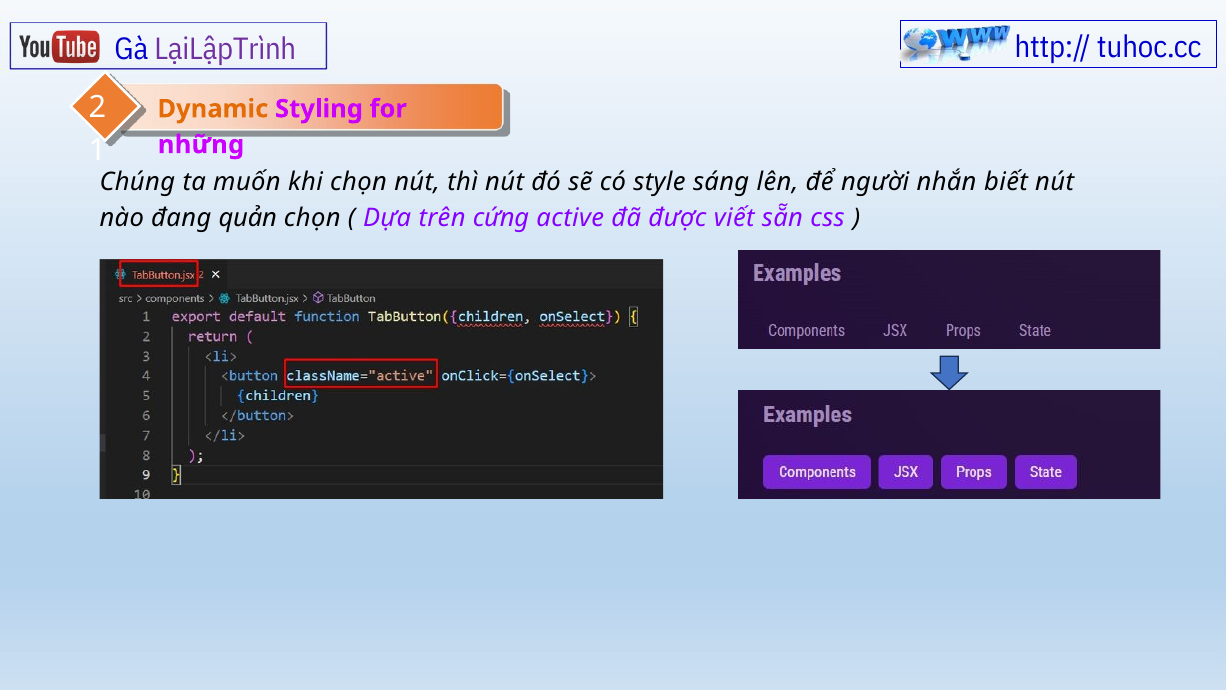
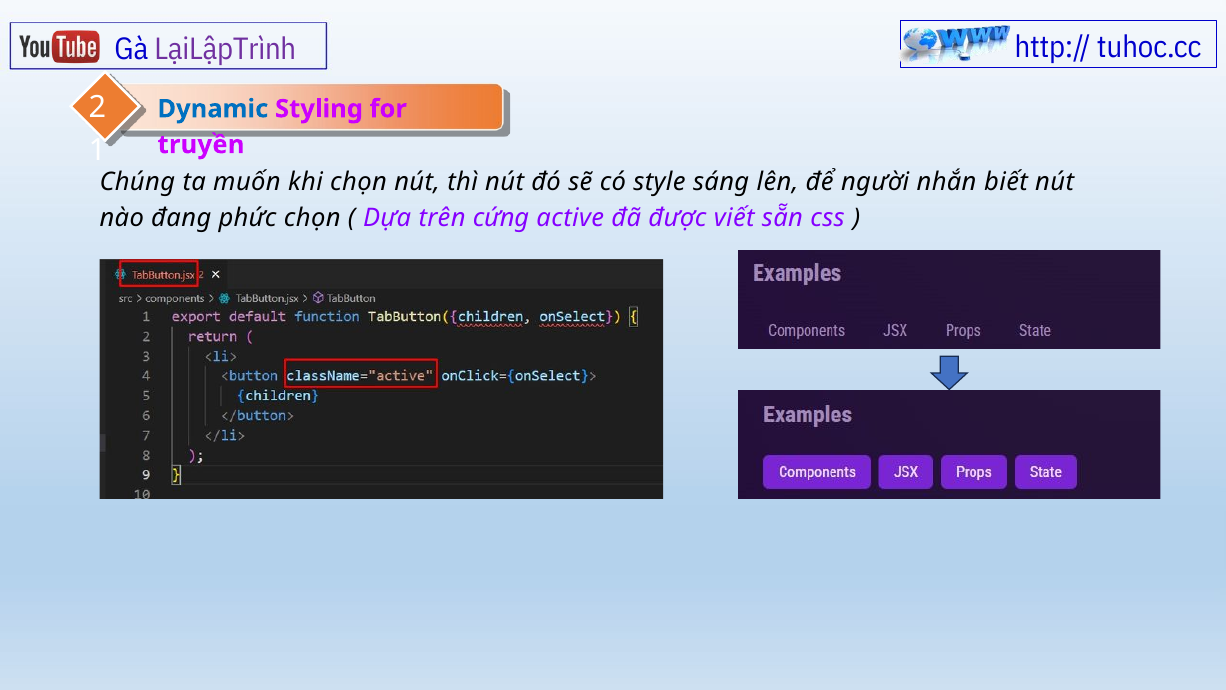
Dynamic colour: orange -> blue (213, 109)
những: những -> truyền (201, 145)
quản: quản -> phức (248, 218)
